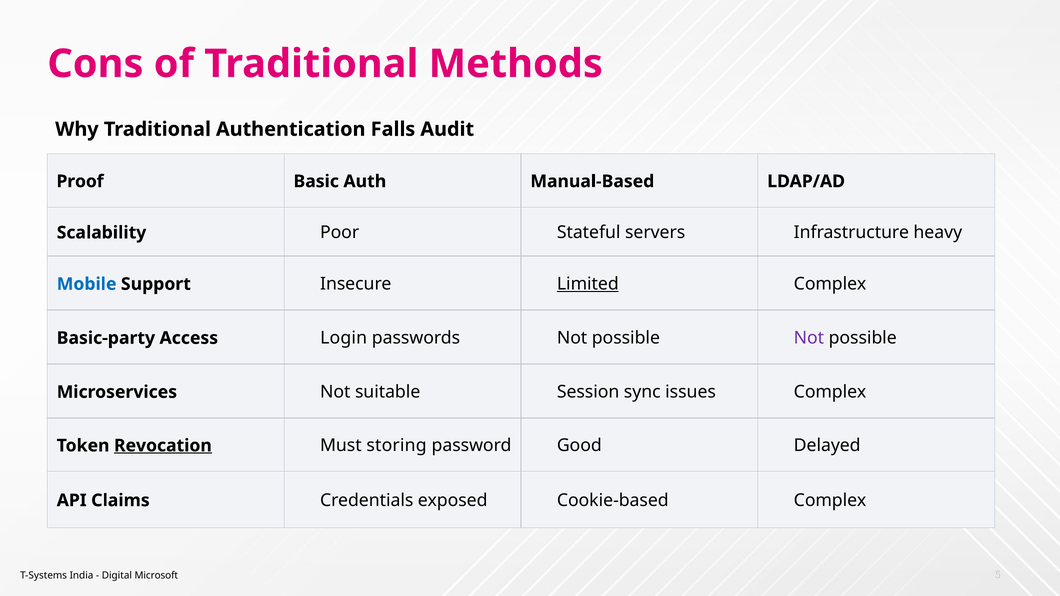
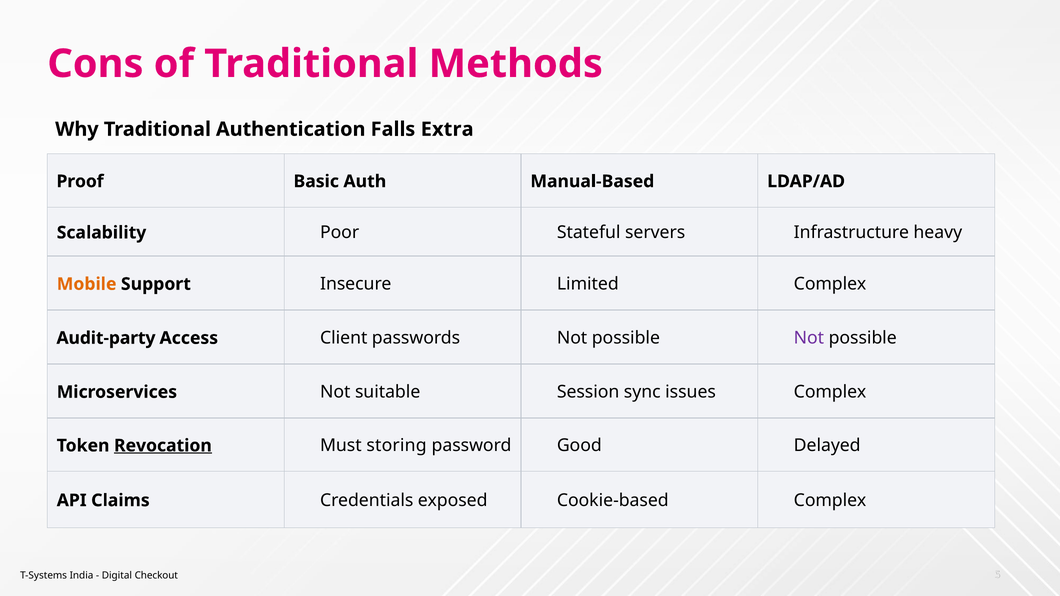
Audit: Audit -> Extra (447, 129)
Mobile colour: blue -> orange (87, 284)
Limited underline: present -> none (588, 284)
Basic-party: Basic-party -> Audit-party (106, 338)
Login: Login -> Client (344, 338)
Microsoft: Microsoft -> Checkout (156, 576)
